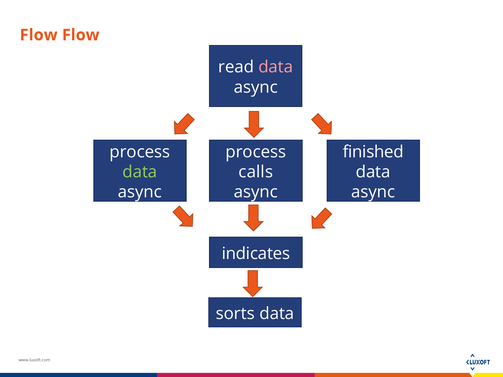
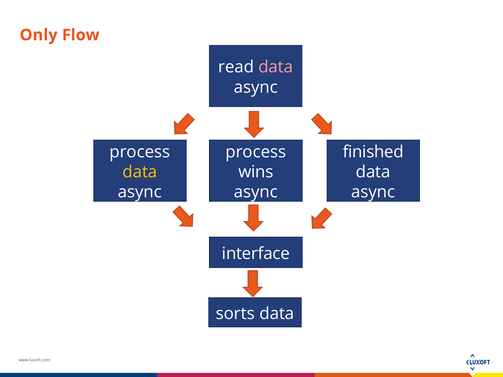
Flow: Flow -> Only (39, 35)
data colour: light green -> yellow (140, 172)
calls: calls -> wins (256, 172)
indicates: indicates -> interface (256, 254)
